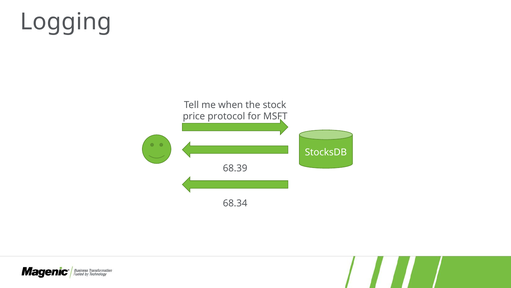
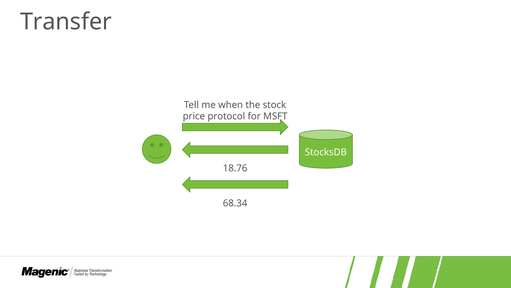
Logging: Logging -> Transfer (66, 22)
68.39: 68.39 -> 18.76 (235, 168)
